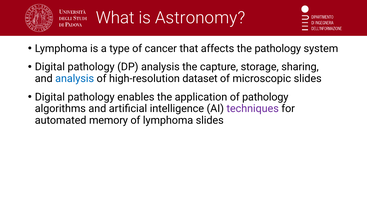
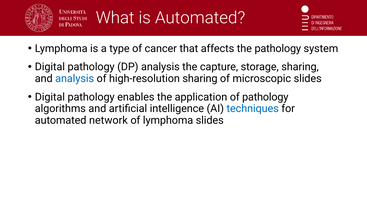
is Astronomy: Astronomy -> Automated (200, 18)
high-resolution dataset: dataset -> sharing (200, 78)
techniques colour: purple -> blue (253, 108)
memory: memory -> network (108, 120)
